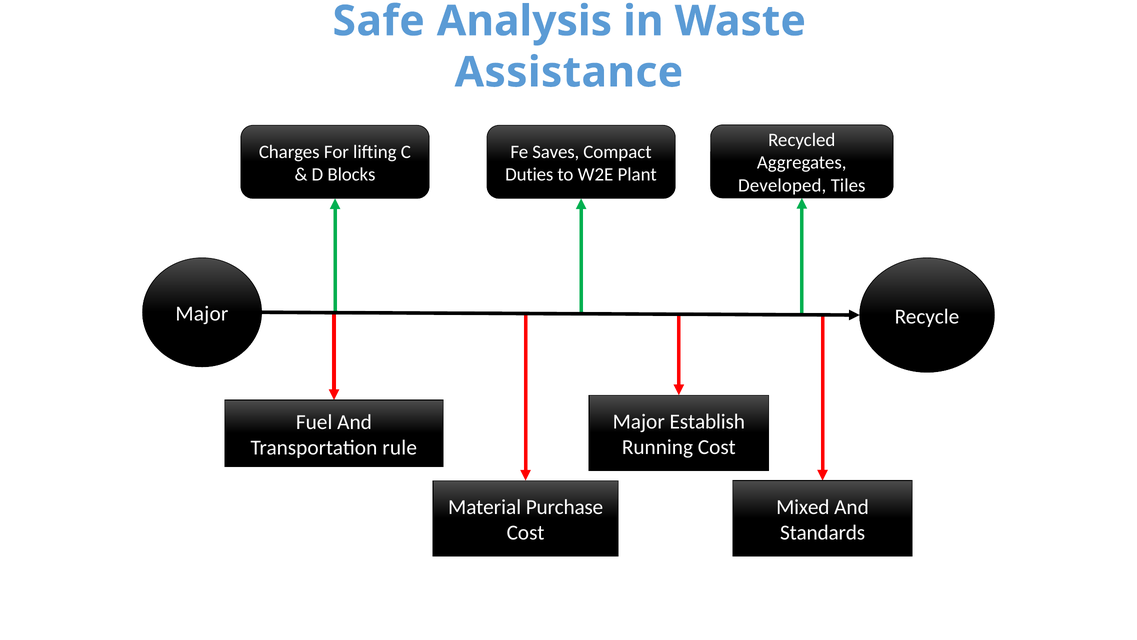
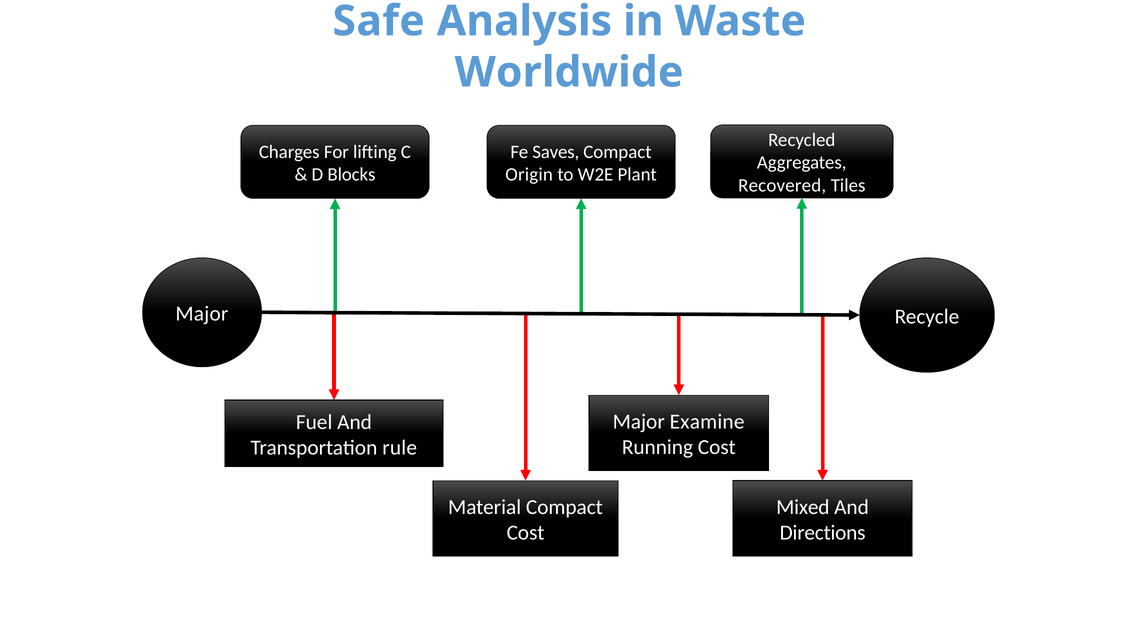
Assistance: Assistance -> Worldwide (569, 72)
Duties: Duties -> Origin (529, 174)
Developed: Developed -> Recovered (782, 185)
Establish: Establish -> Examine (707, 421)
Material Purchase: Purchase -> Compact (564, 507)
Standards: Standards -> Directions (823, 532)
